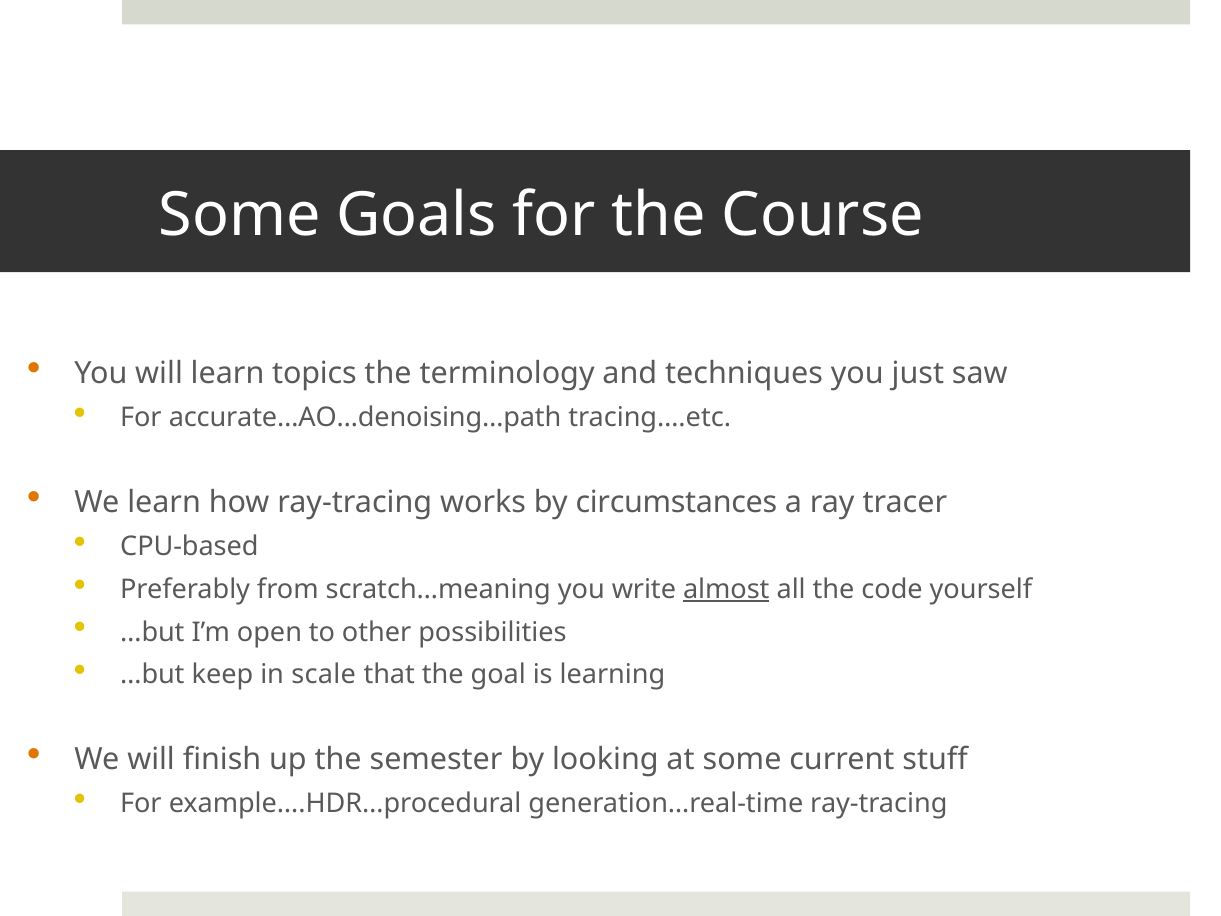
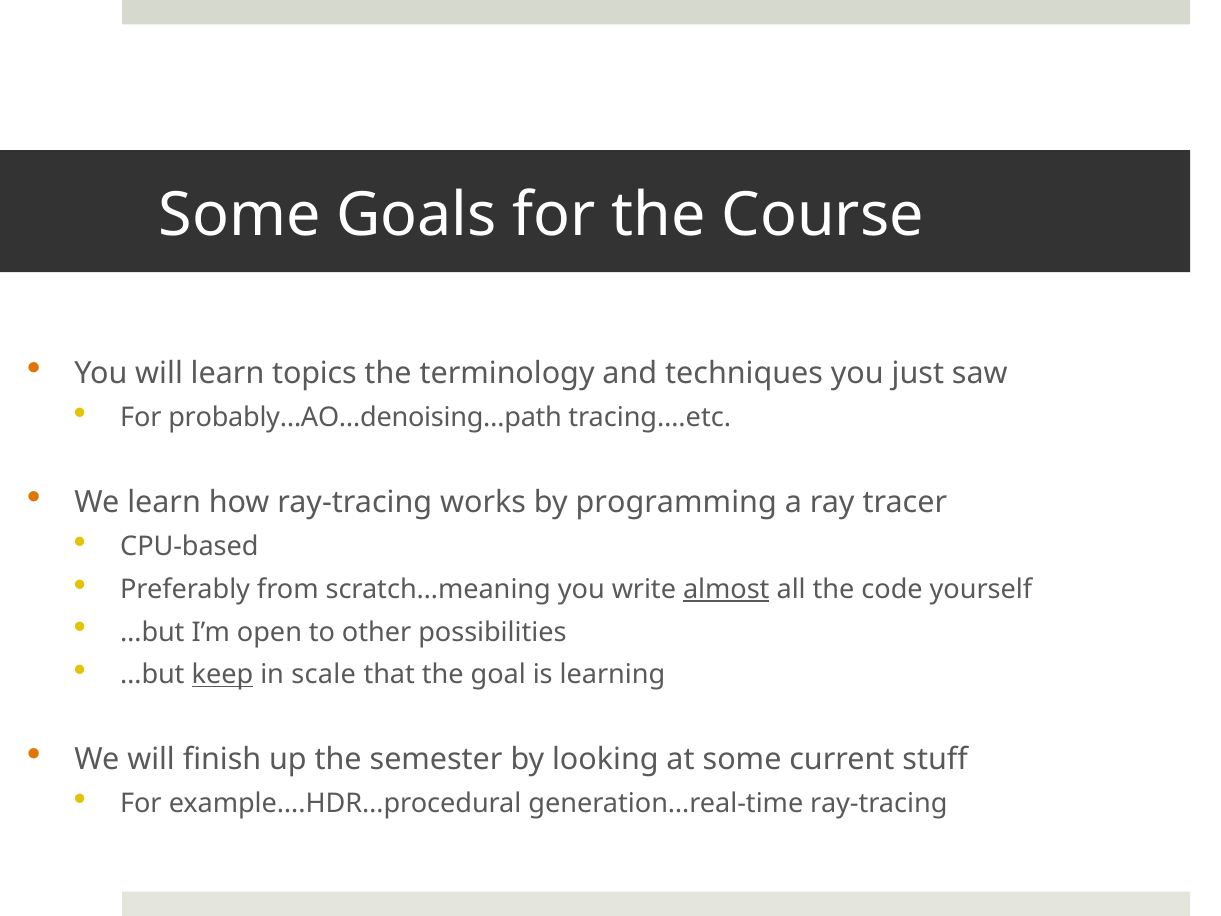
accurate…AO…denoising…path: accurate…AO…denoising…path -> probably…AO…denoising…path (365, 418)
circumstances: circumstances -> programming (676, 502)
keep underline: none -> present (222, 675)
